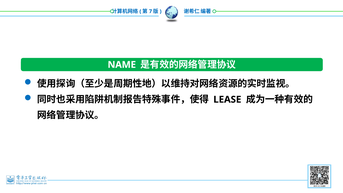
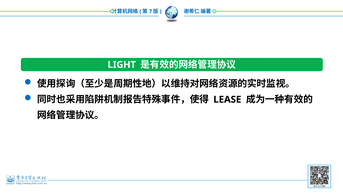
NAME: NAME -> LIGHT (122, 65)
